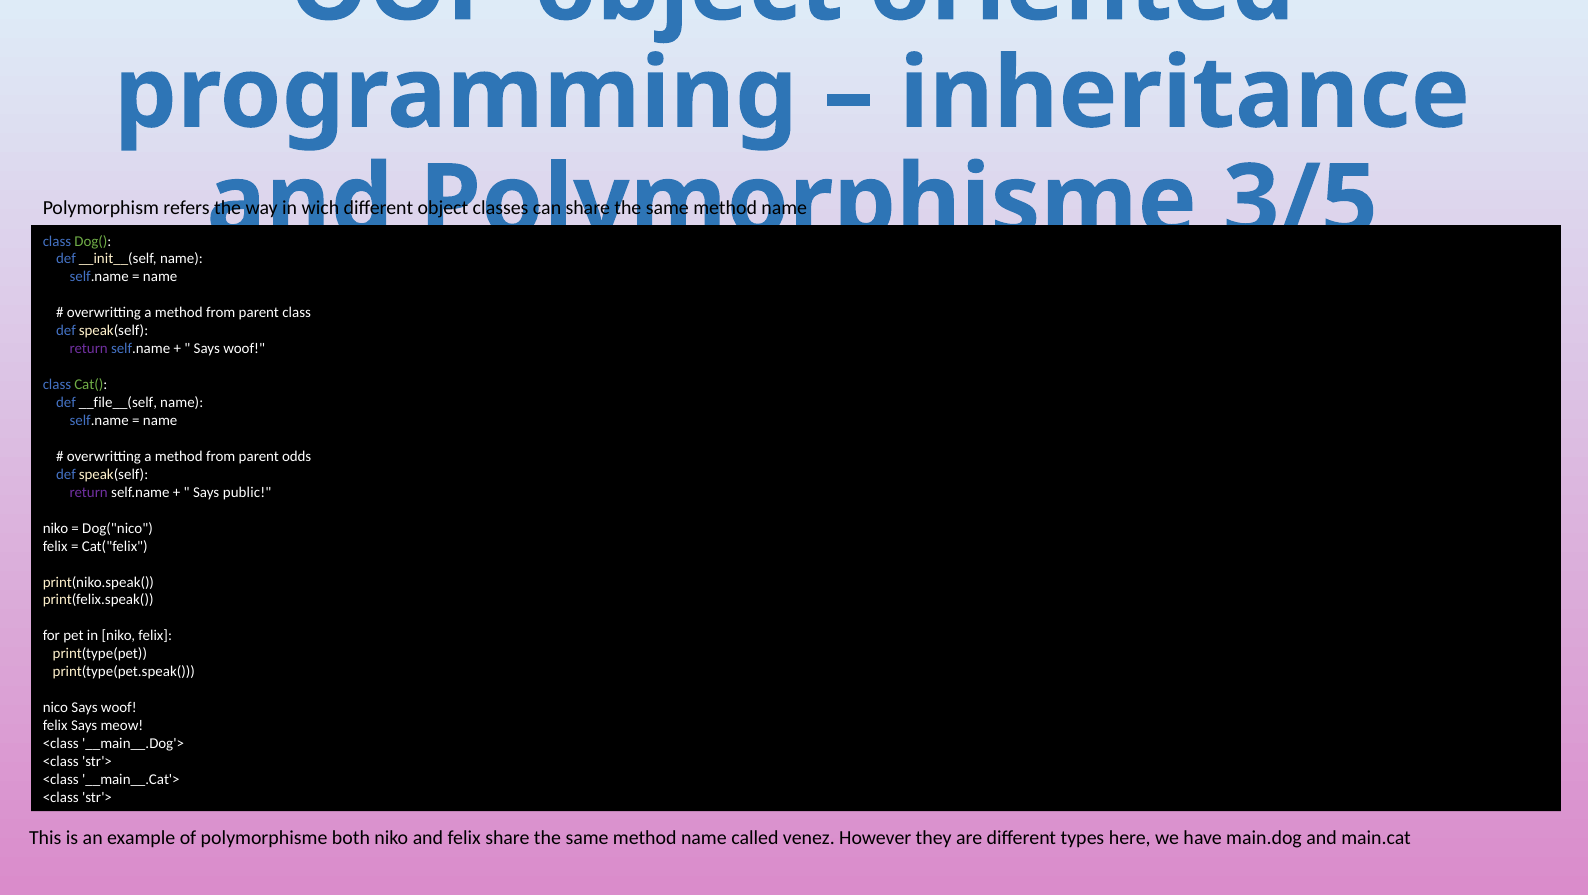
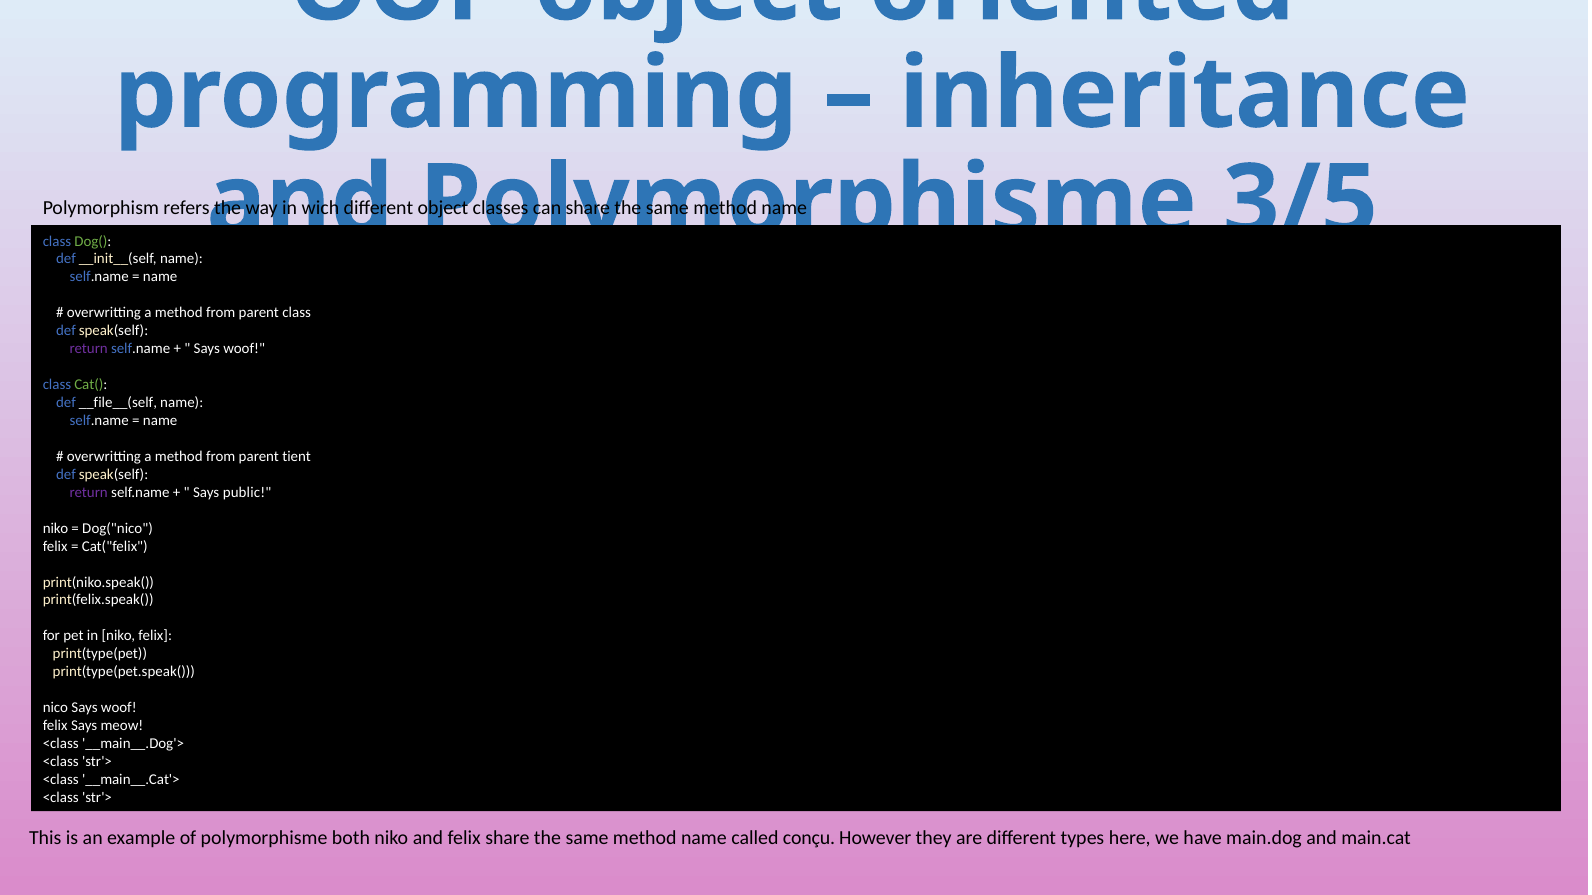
odds: odds -> tient (297, 457)
venez: venez -> conçu (809, 839)
